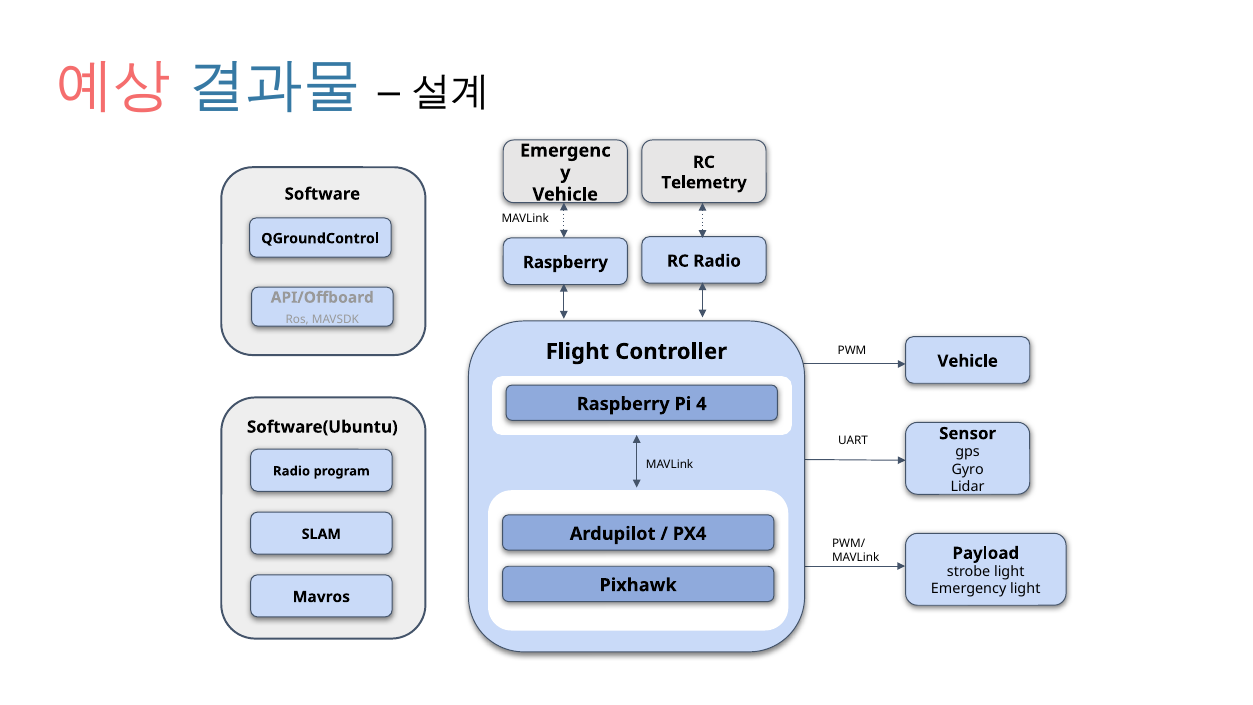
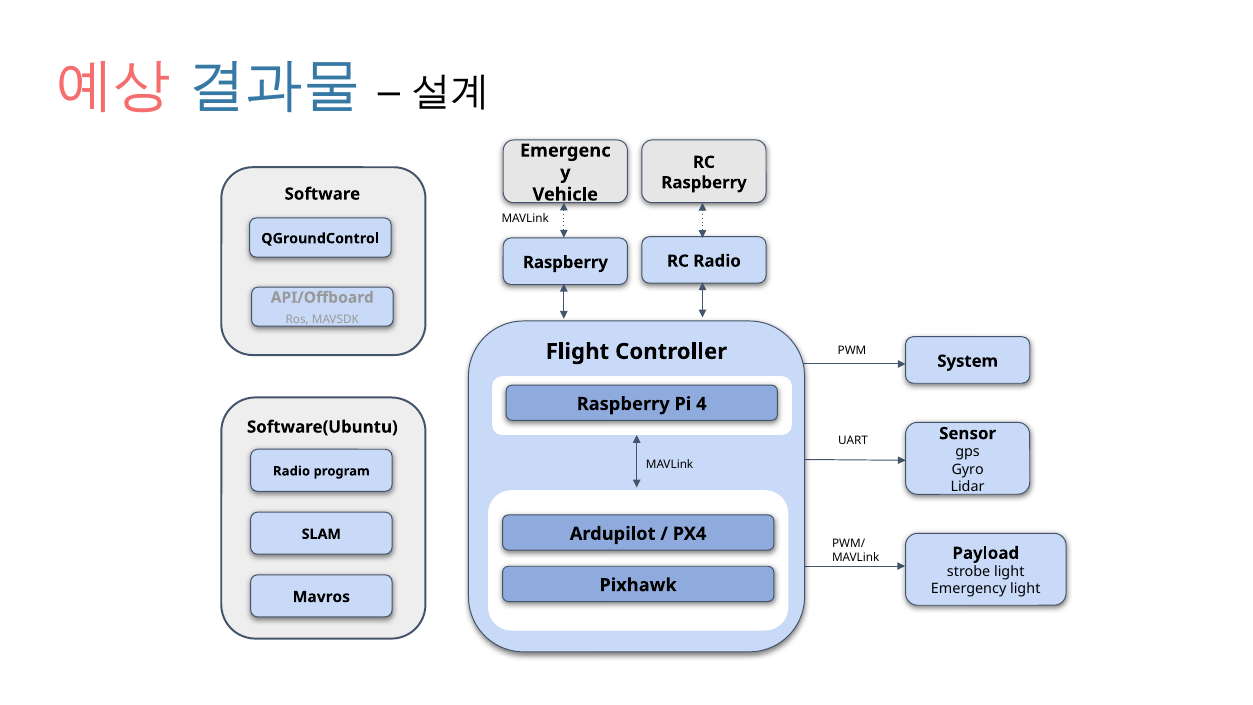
Telemetry: Telemetry -> Raspberry (704, 183)
Vehicle: Vehicle -> System (968, 361)
